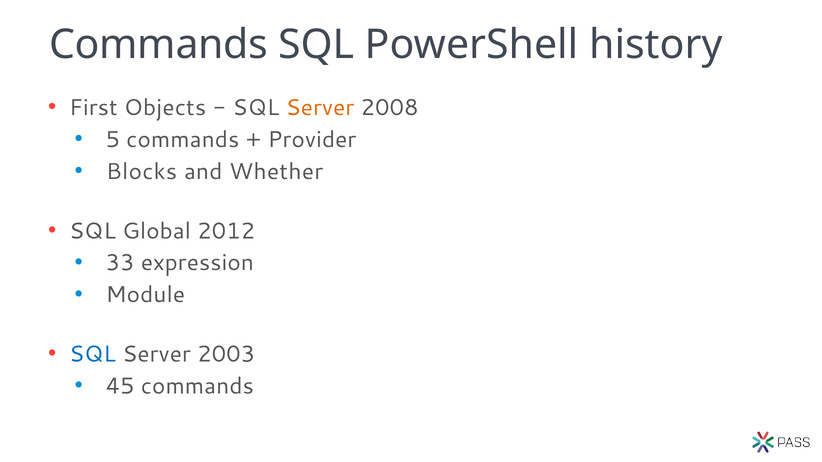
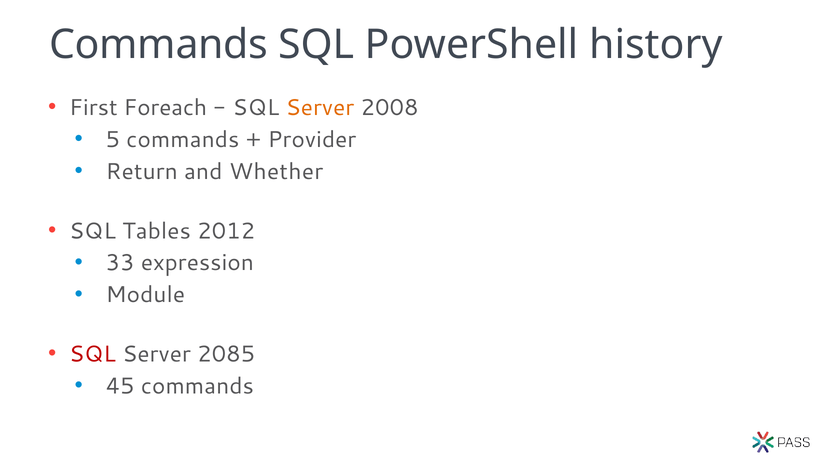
Objects: Objects -> Foreach (165, 108)
Blocks: Blocks -> Return (142, 172)
Global: Global -> Tables (157, 231)
SQL colour: blue -> red (92, 354)
2003: 2003 -> 2085 (226, 354)
